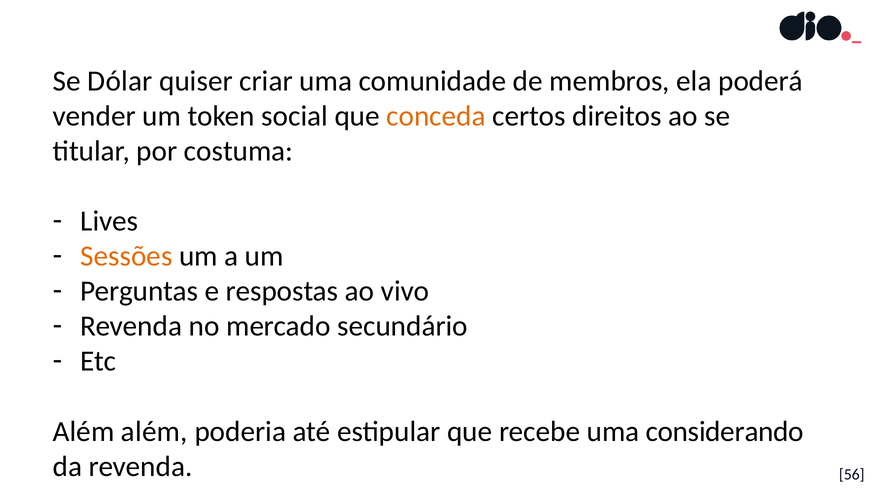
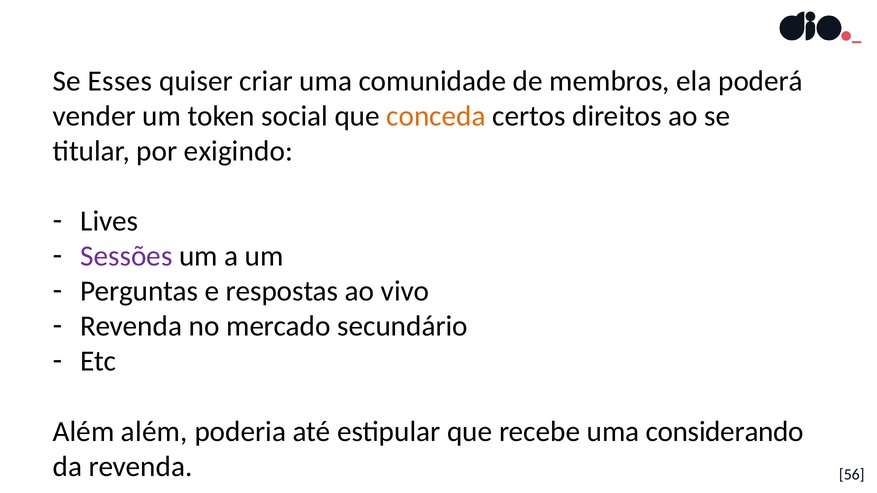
Dólar: Dólar -> Esses (120, 81)
costuma: costuma -> exigindo (238, 151)
Sessões colour: orange -> purple (126, 256)
